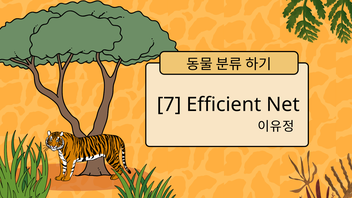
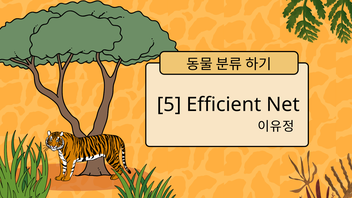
7: 7 -> 5 (169, 105)
